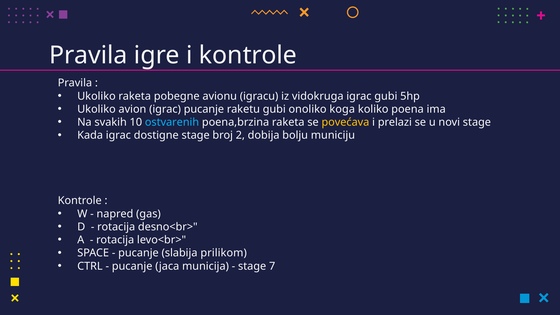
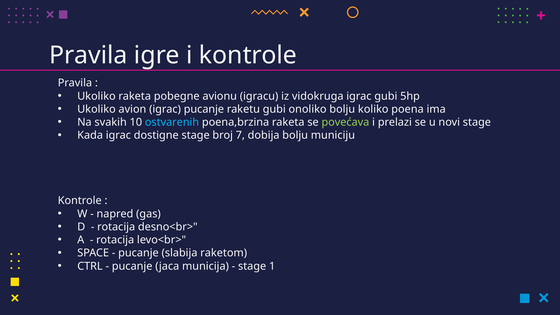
onoliko koga: koga -> bolju (342, 109)
povećava colour: yellow -> light green (345, 122)
2: 2 -> 7 (240, 135)
prilikom: prilikom -> raketom (224, 253)
7: 7 -> 1 (272, 266)
